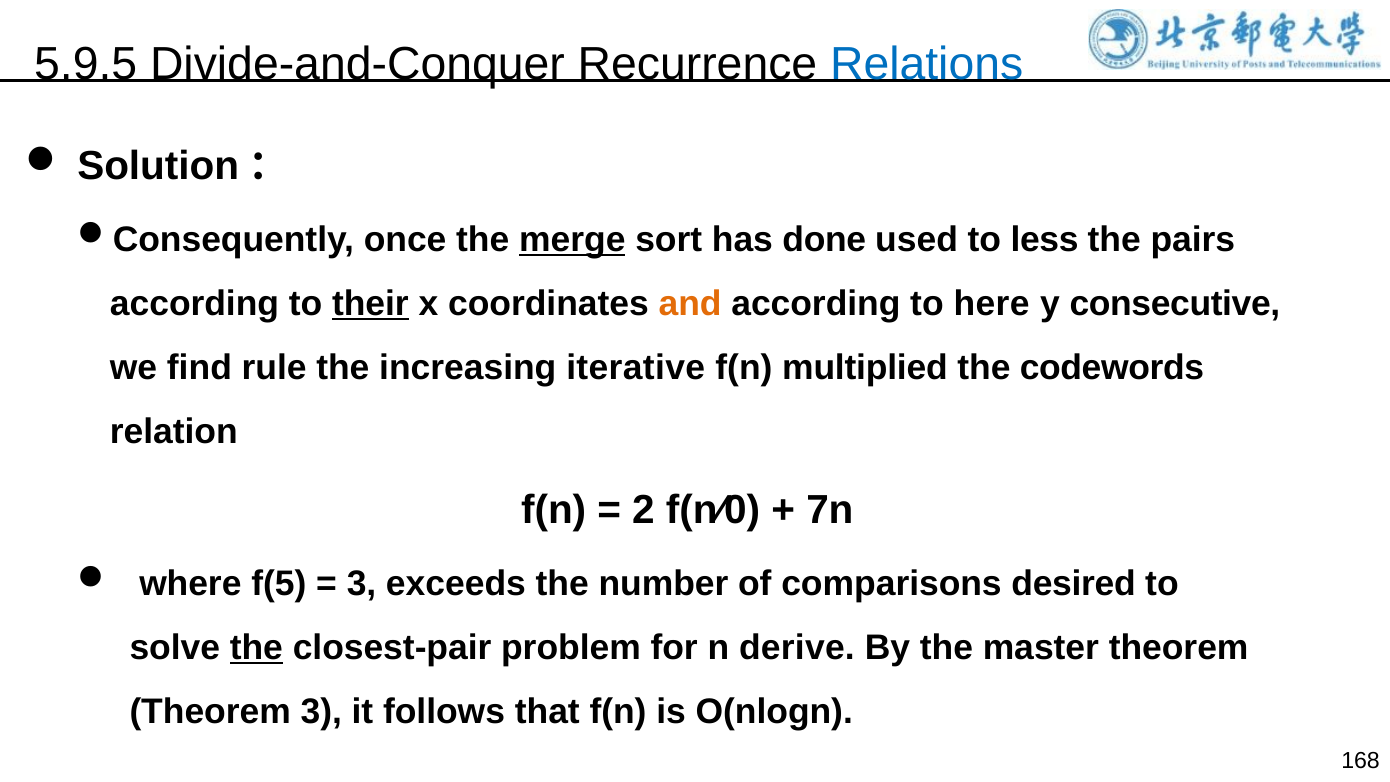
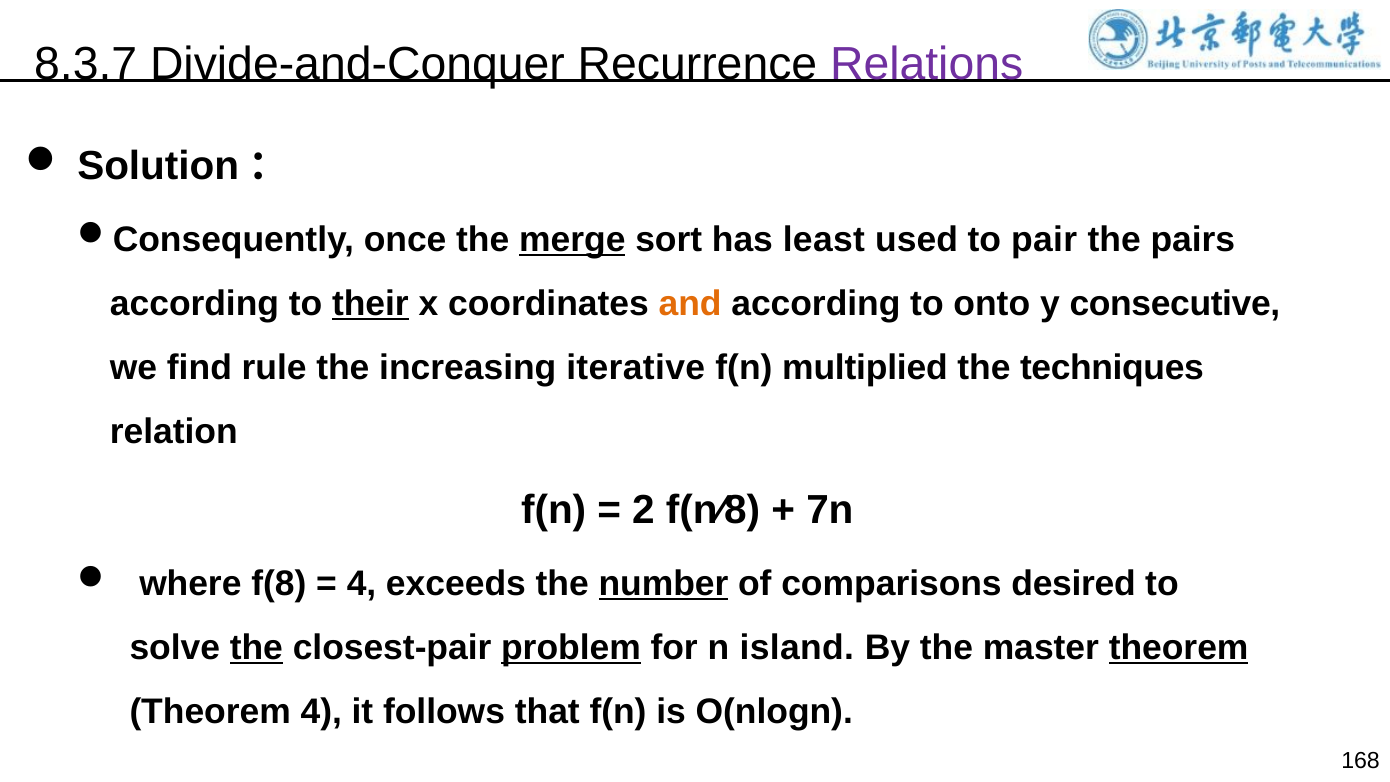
5.9.5: 5.9.5 -> 8.3.7 (86, 64)
Relations colour: blue -> purple (927, 64)
done: done -> least (824, 240)
less: less -> pair (1044, 240)
here: here -> onto (992, 304)
codewords: codewords -> techniques (1112, 368)
f(n∕0: f(n∕0 -> f(n∕8 (713, 510)
f(5: f(5 -> f(8 (279, 584)
3: 3 -> 4 (362, 584)
number underline: none -> present (663, 584)
problem underline: none -> present (571, 647)
derive: derive -> island (797, 647)
theorem underline: none -> present (1179, 647)
Theorem 3: 3 -> 4 (321, 711)
